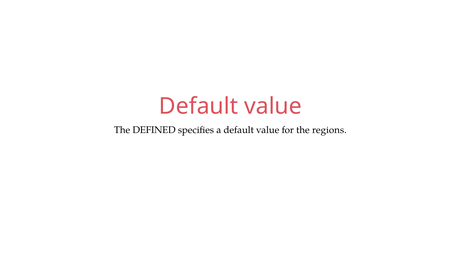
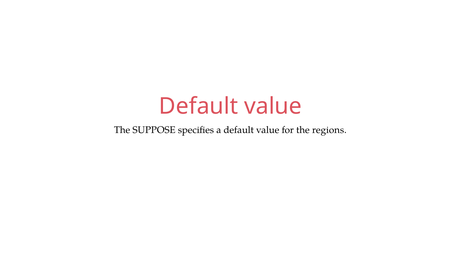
DEFINED: DEFINED -> SUPPOSE (154, 130)
